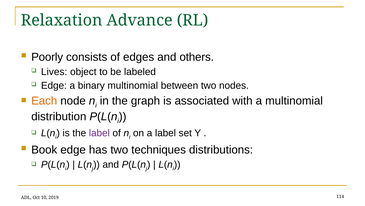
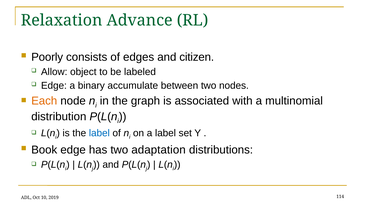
others: others -> citizen (197, 57)
Lives: Lives -> Allow (54, 72)
binary multinomial: multinomial -> accumulate (133, 85)
label colour: purple -> blue (99, 133)
techniques: techniques -> adaptation (159, 149)
